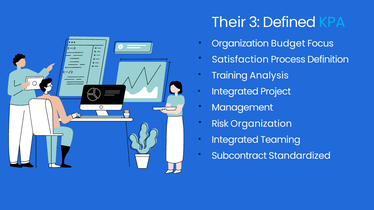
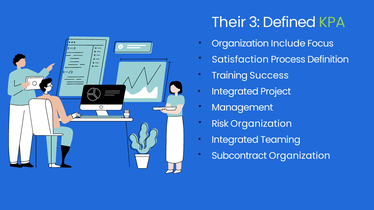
KPA colour: light blue -> light green (332, 22)
Budget: Budget -> Include (288, 43)
Analysis: Analysis -> Success (269, 76)
Subcontract Standardized: Standardized -> Organization (300, 156)
